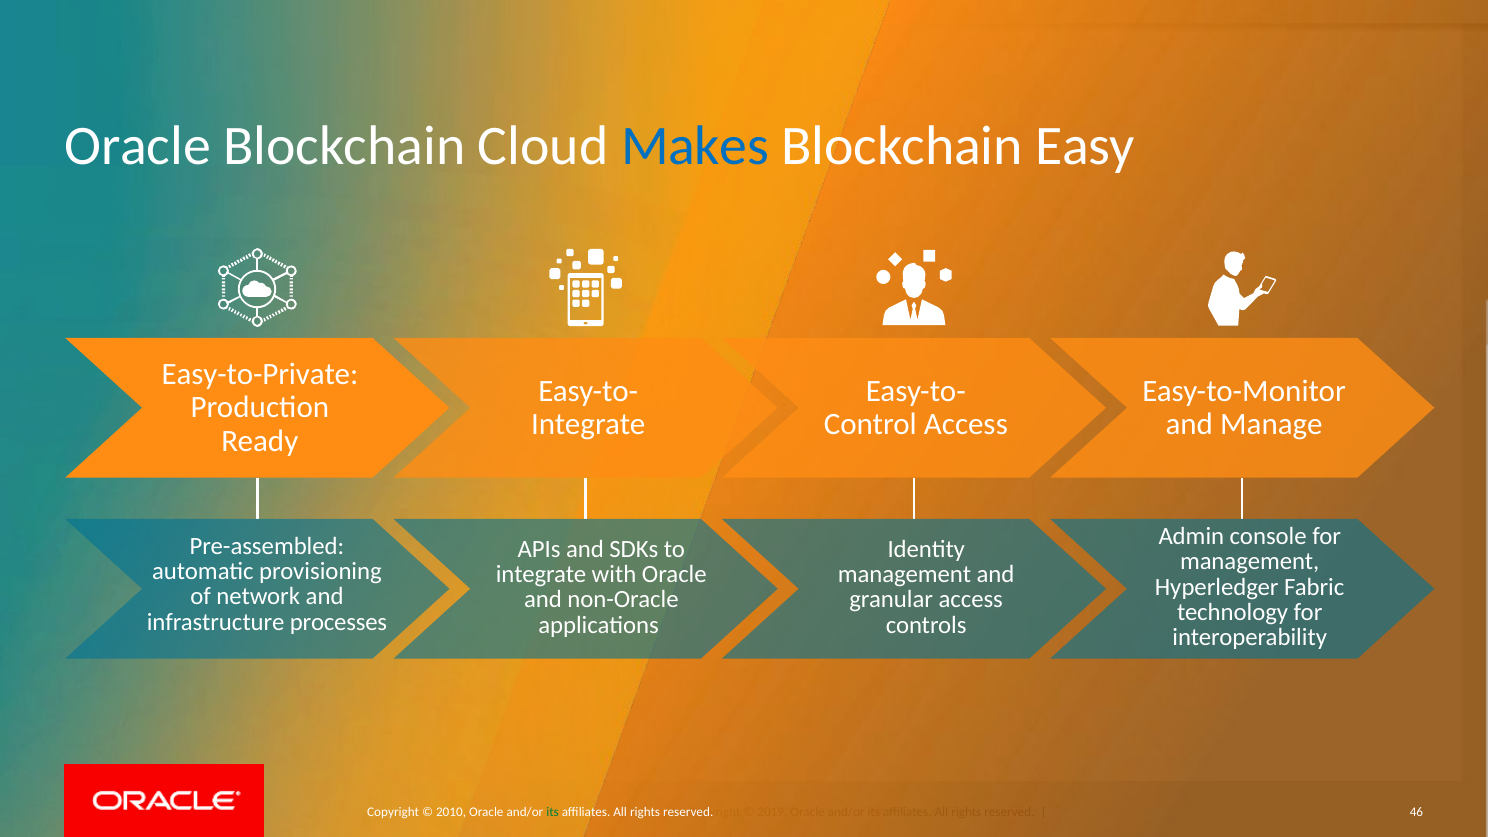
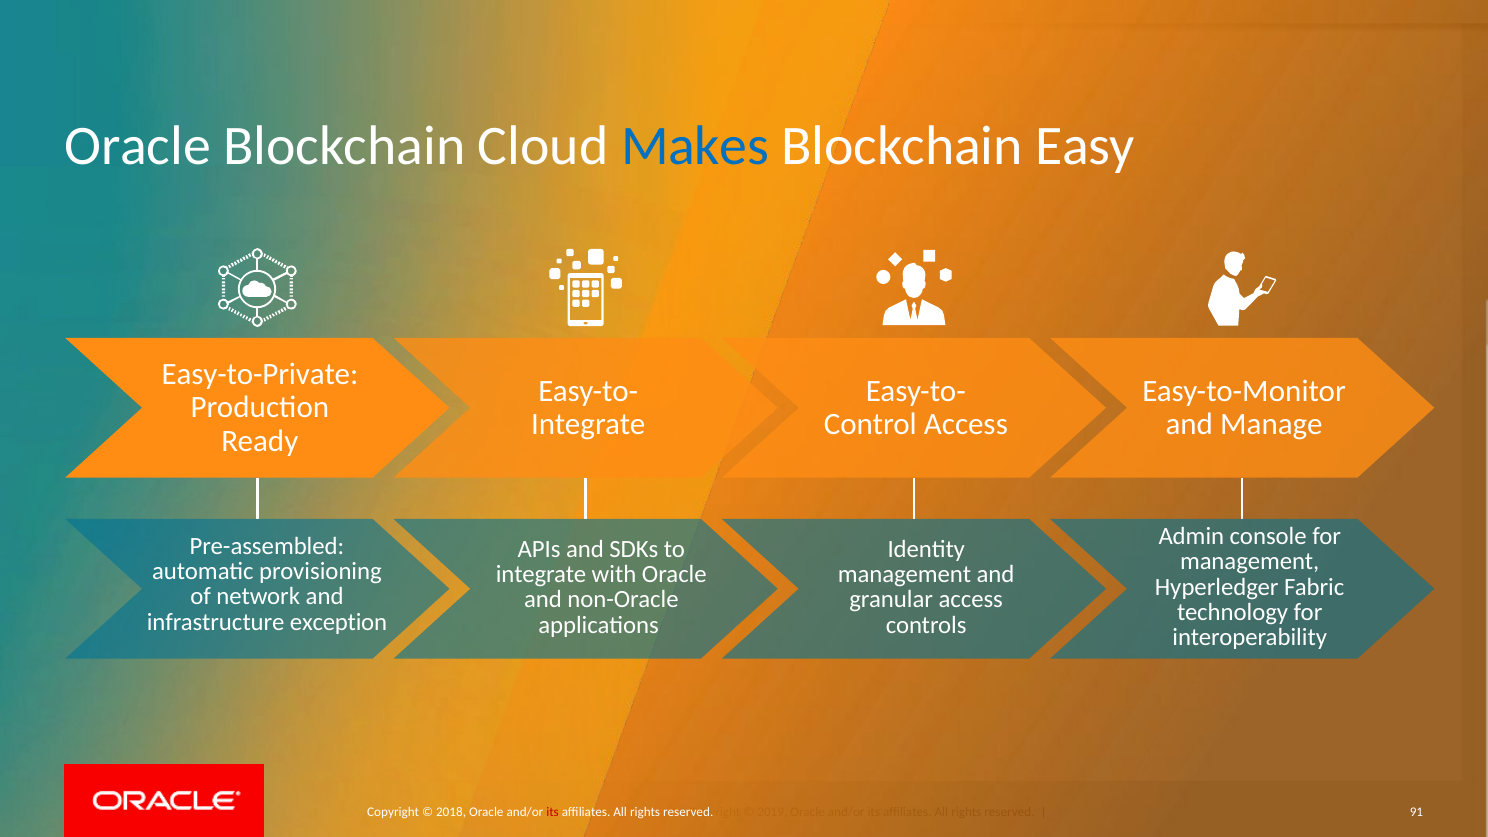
processes: processes -> exception (339, 622)
2010: 2010 -> 2018 (451, 812)
its colour: green -> red (553, 812)
46: 46 -> 91 (1417, 812)
